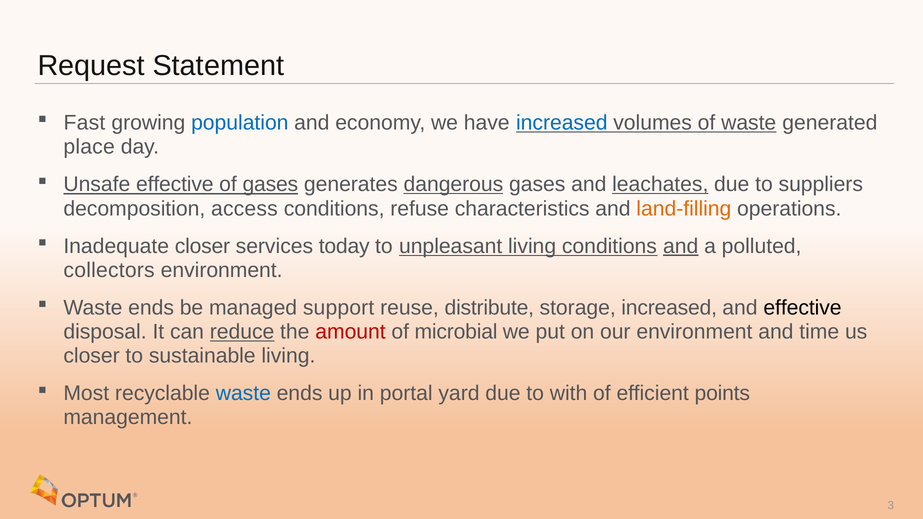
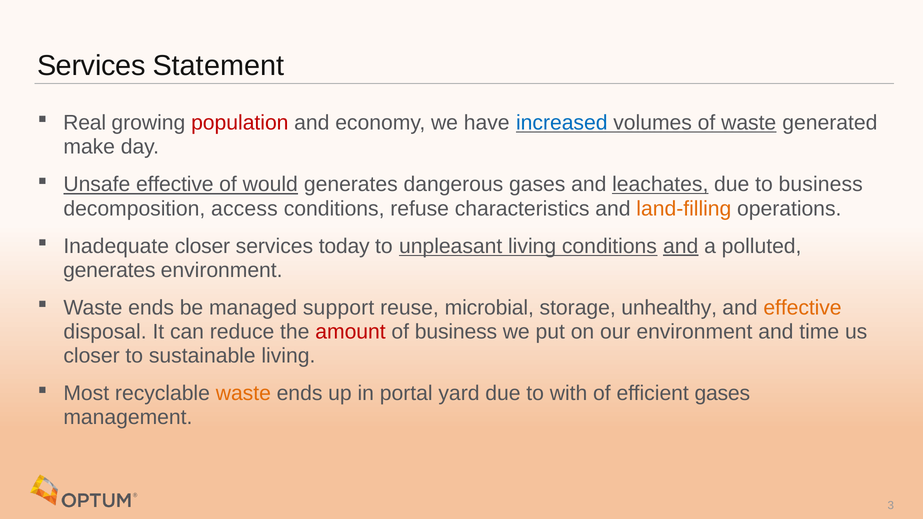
Request: Request -> Services (91, 66)
Fast: Fast -> Real (85, 123)
population colour: blue -> red (240, 123)
place: place -> make (89, 147)
of gases: gases -> would (270, 185)
dangerous underline: present -> none (453, 185)
to suppliers: suppliers -> business (821, 185)
collectors: collectors -> generates (109, 270)
distribute: distribute -> microbial (489, 308)
storage increased: increased -> unhealthy (669, 308)
effective colour: black -> orange (803, 308)
reduce underline: present -> none (242, 332)
of microbial: microbial -> business (456, 332)
waste colour: blue -> orange (243, 394)
efficient points: points -> gases (722, 394)
